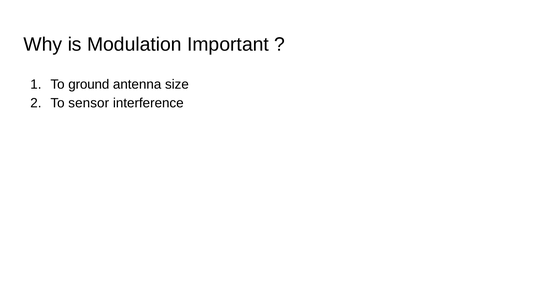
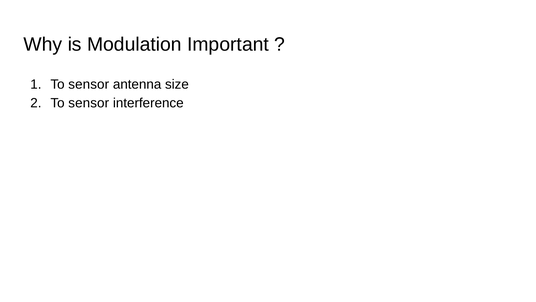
ground: ground -> sensor (89, 84)
